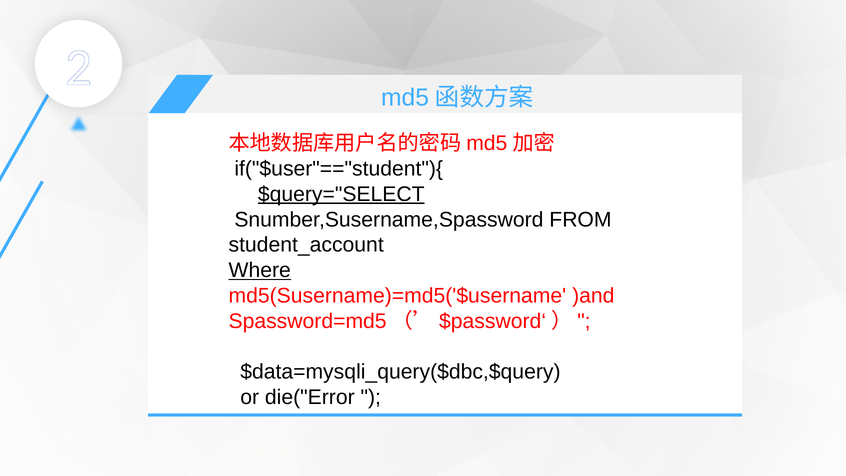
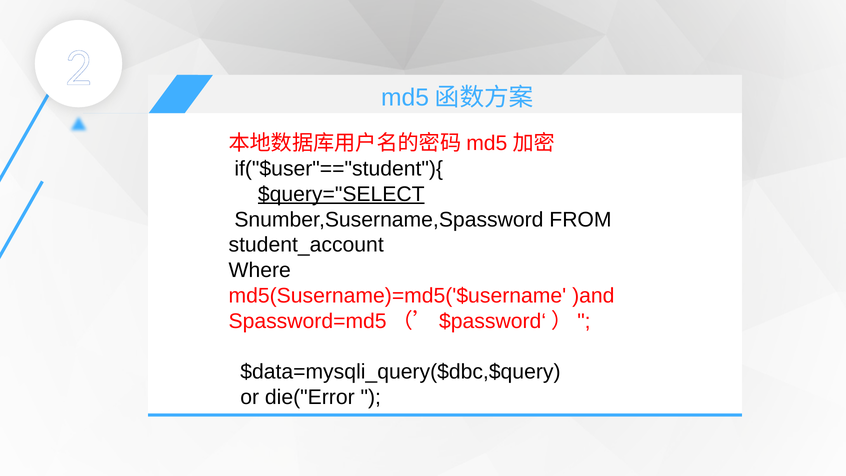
Where underline: present -> none (260, 270)
